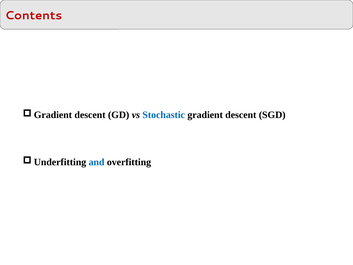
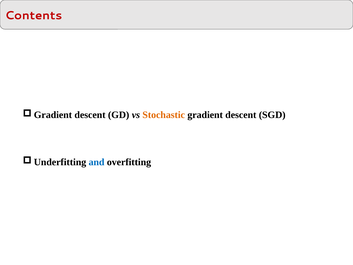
Stochastic colour: blue -> orange (164, 115)
